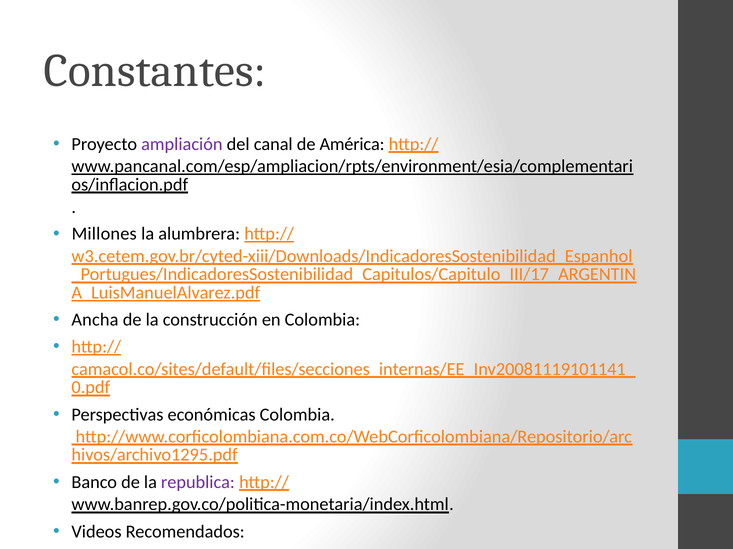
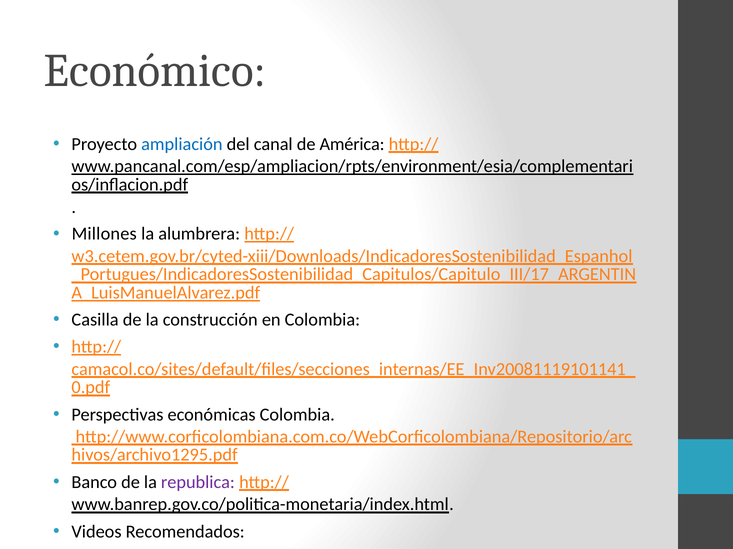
Constantes: Constantes -> Económico (155, 71)
ampliación colour: purple -> blue (182, 144)
Ancha: Ancha -> Casilla (95, 320)
